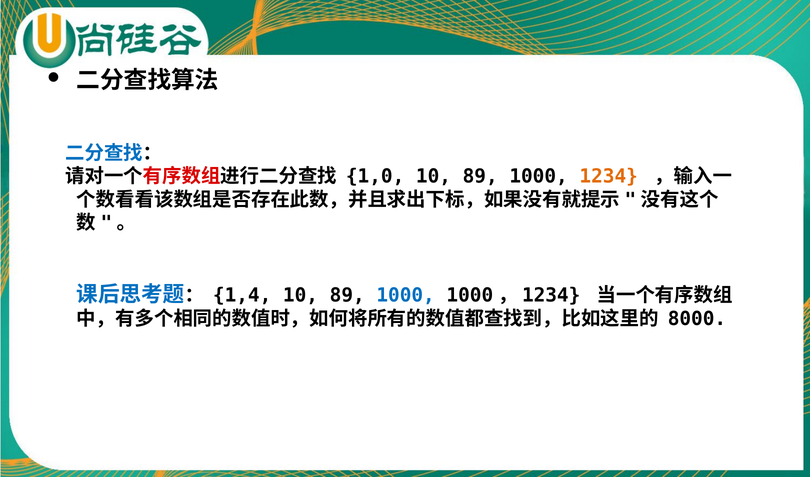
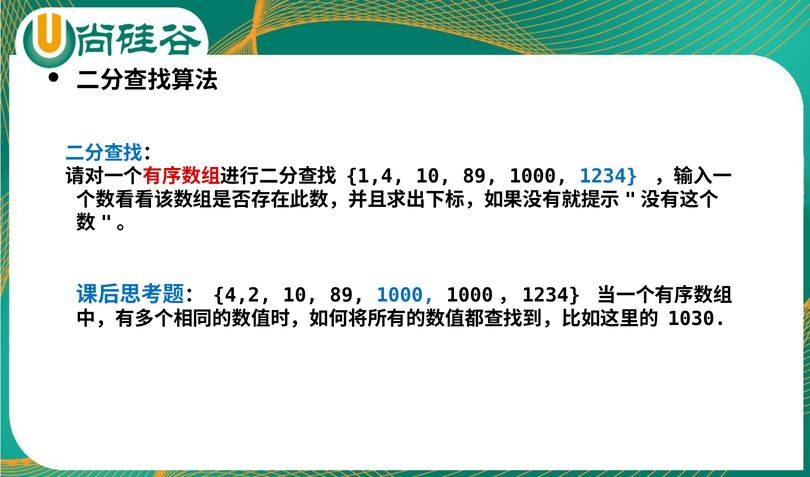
1,0: 1,0 -> 1,4 (375, 176)
1234 colour: orange -> blue (609, 176)
1,4: 1,4 -> 4,2 (242, 295)
8000: 8000 -> 1030 (697, 319)
